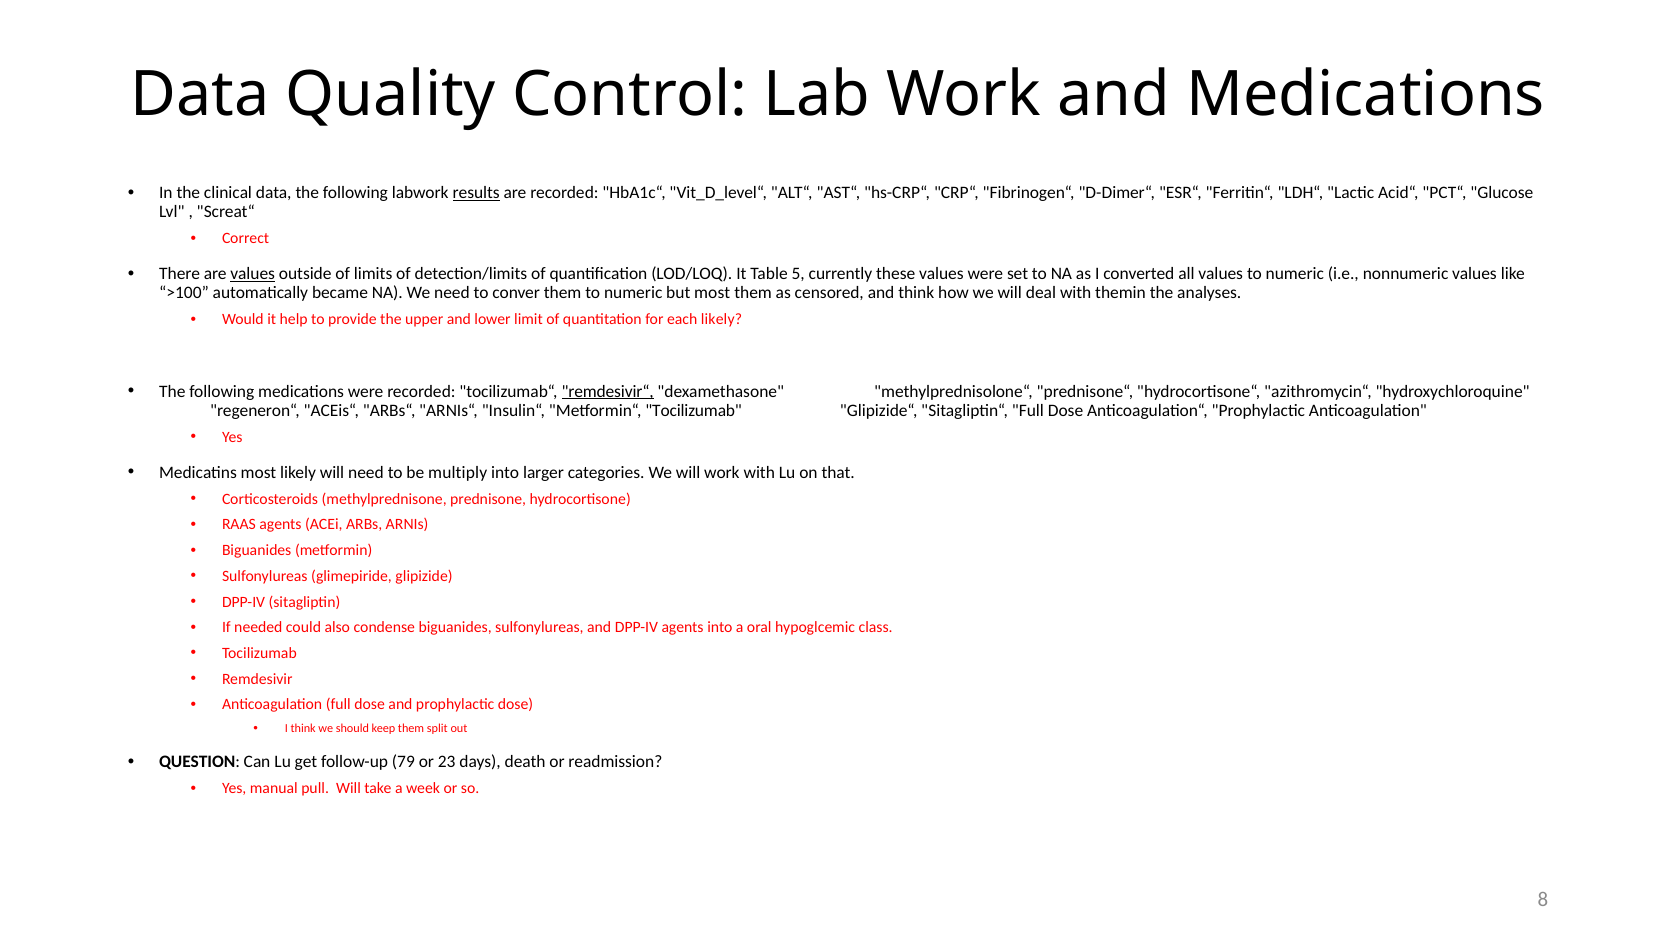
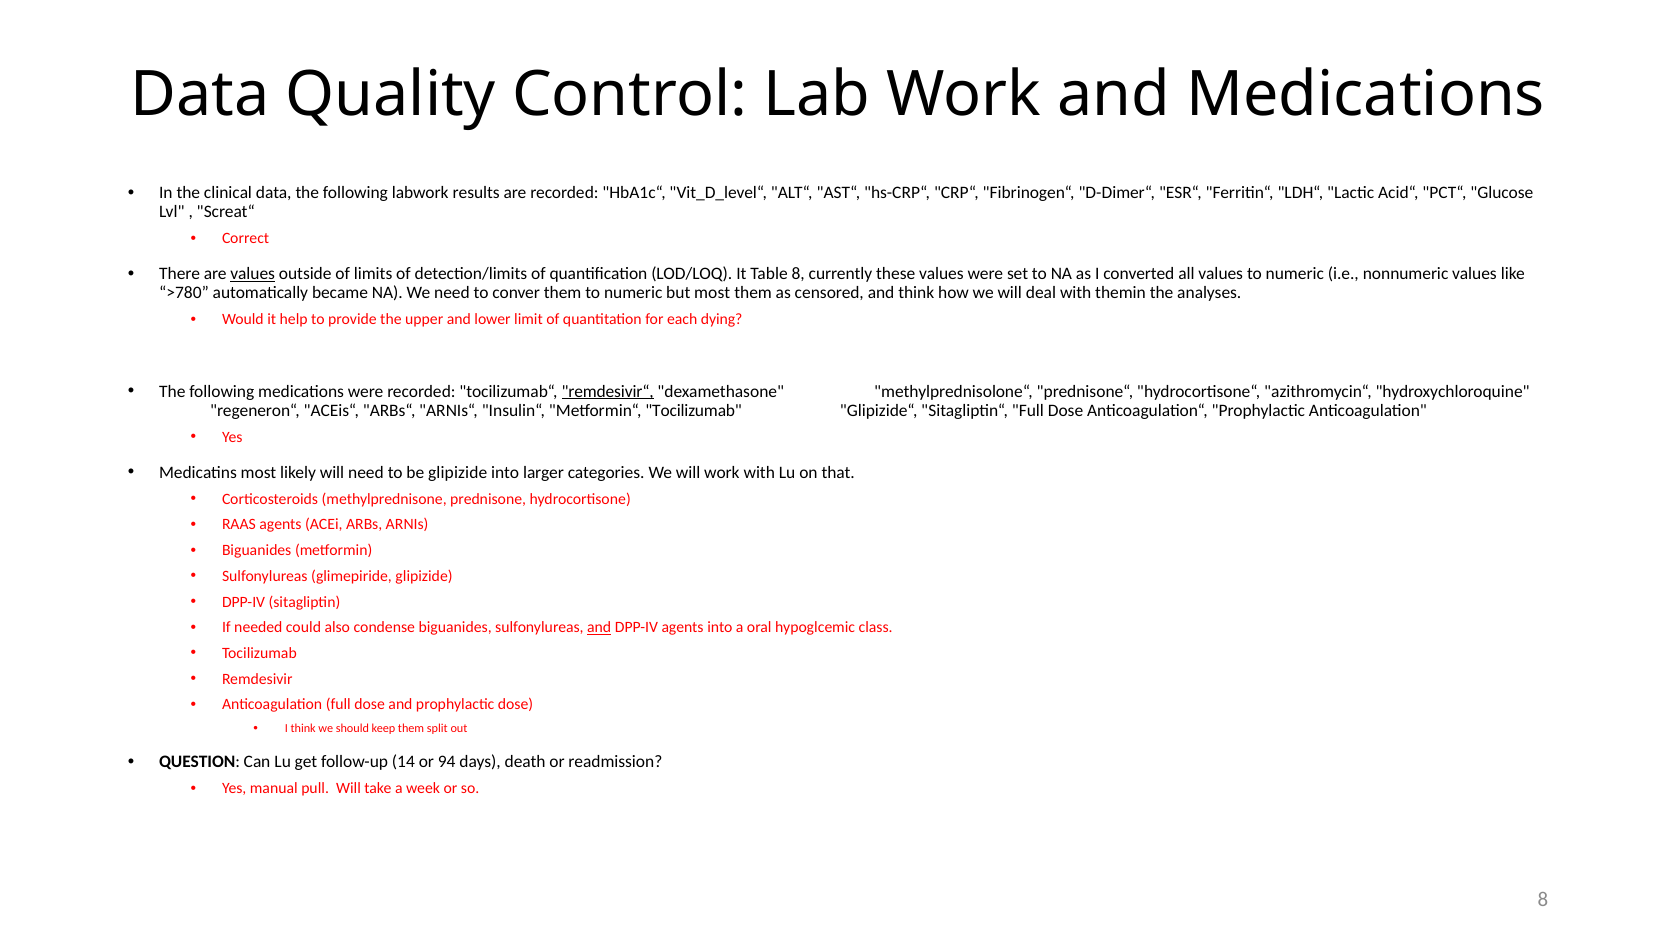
results underline: present -> none (476, 193)
Table 5: 5 -> 8 (798, 274)
>100: >100 -> >780 (184, 293)
each likely: likely -> dying (722, 320)
be multiply: multiply -> glipizide (458, 473)
and underline: none -> present (599, 628)
79: 79 -> 14 (403, 763)
23: 23 -> 94 (447, 763)
